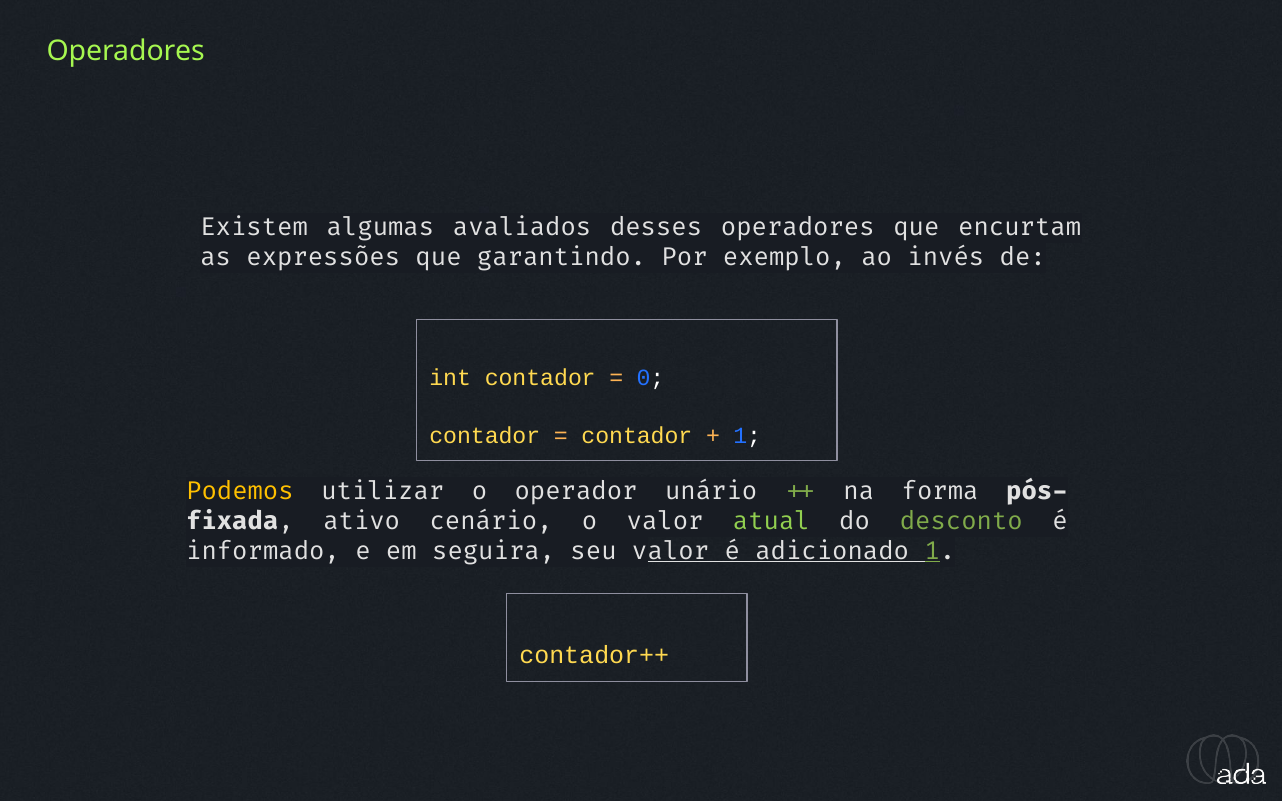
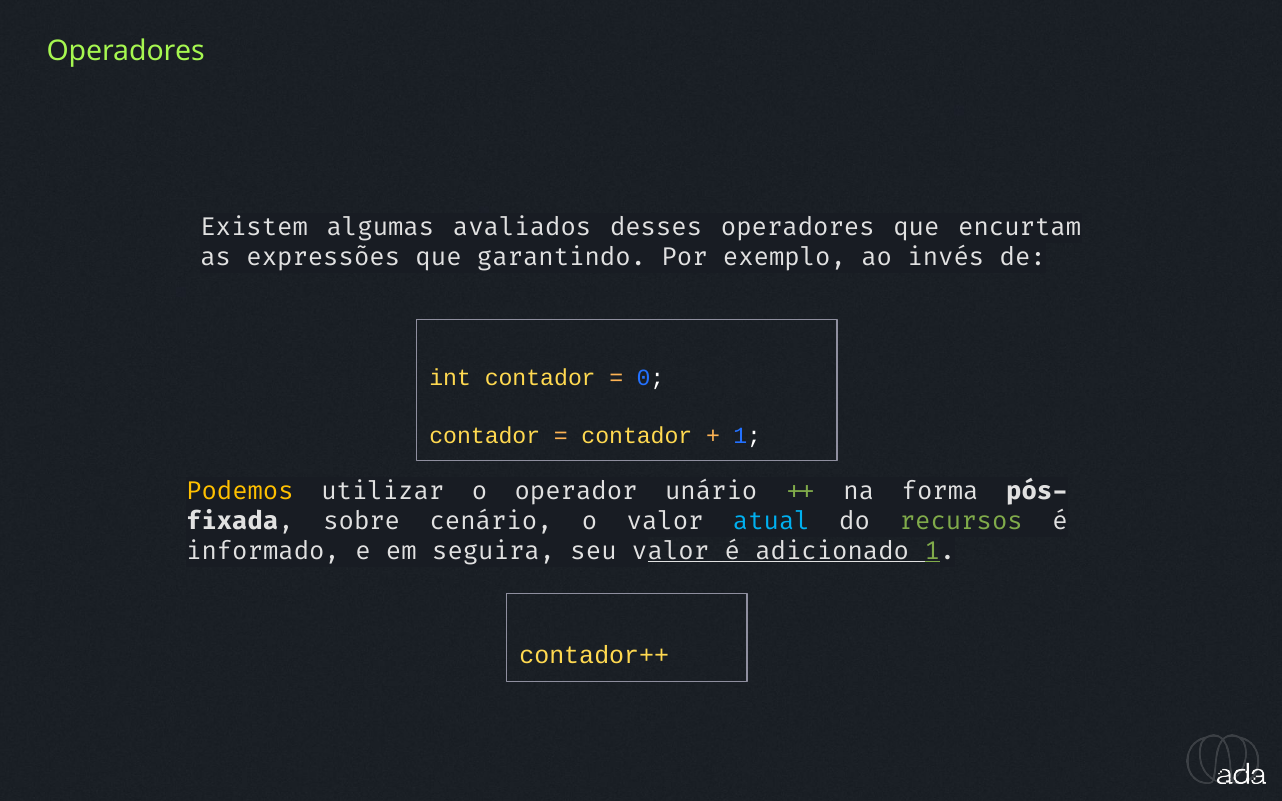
ativo: ativo -> sobre (362, 522)
atual colour: light green -> light blue (771, 522)
desconto: desconto -> recursos (961, 522)
